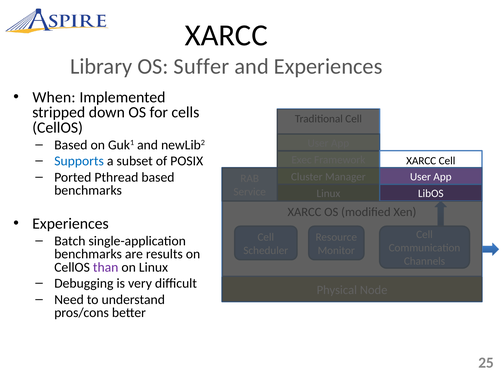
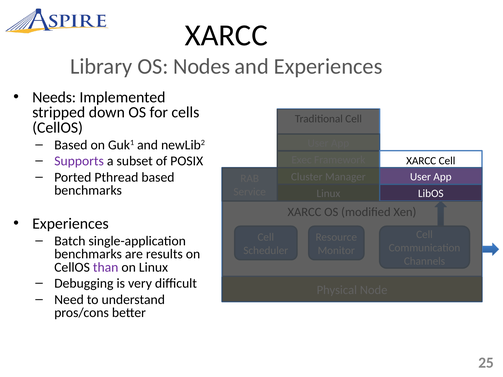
Suffer: Suffer -> Nodes (202, 67)
When: When -> Needs (54, 97)
Supports colour: blue -> purple (79, 161)
